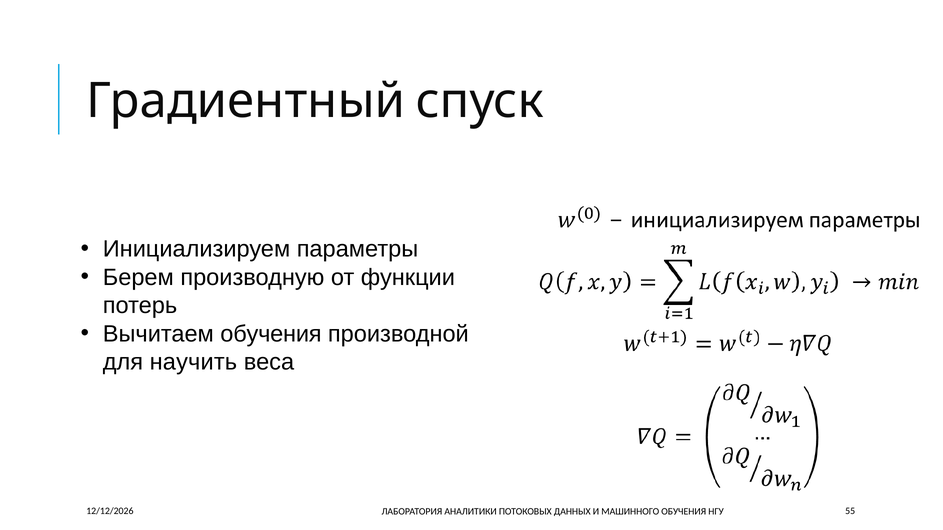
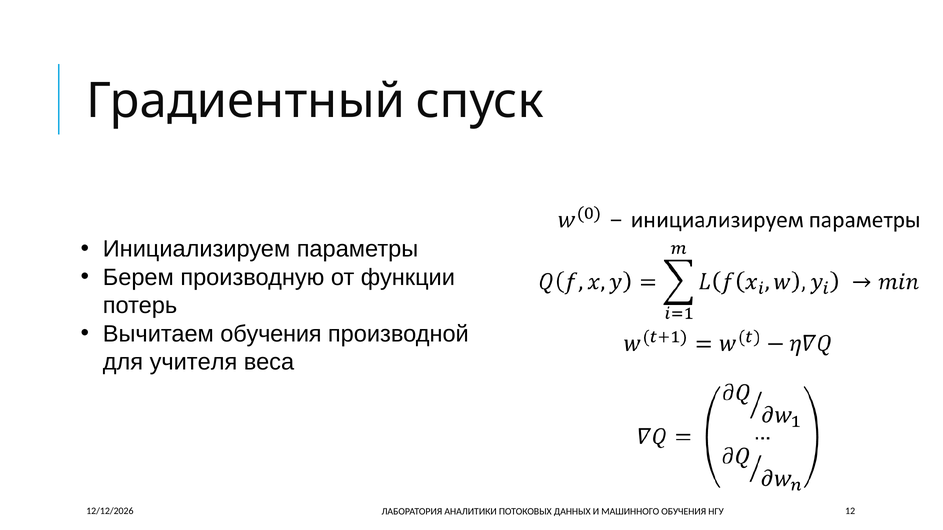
научить: научить -> учителя (193, 362)
55: 55 -> 12 (850, 512)
